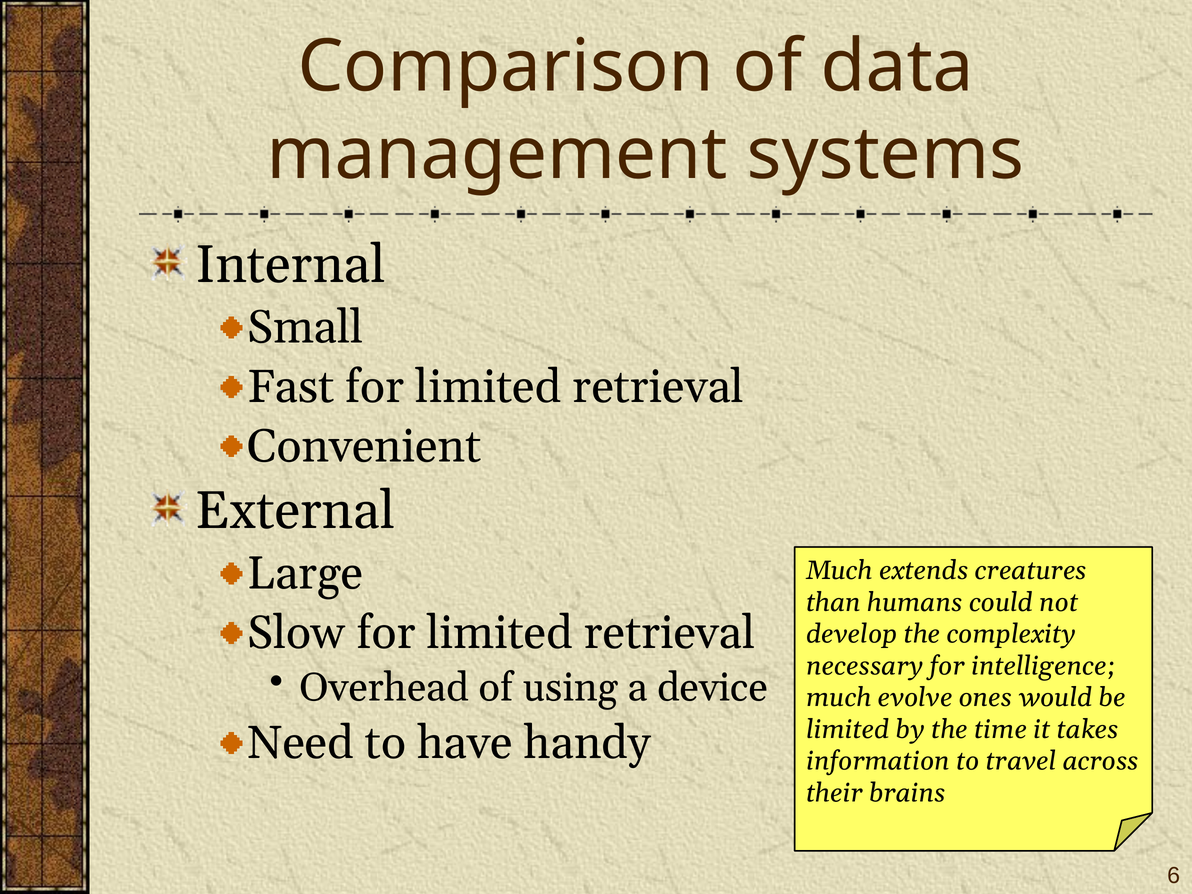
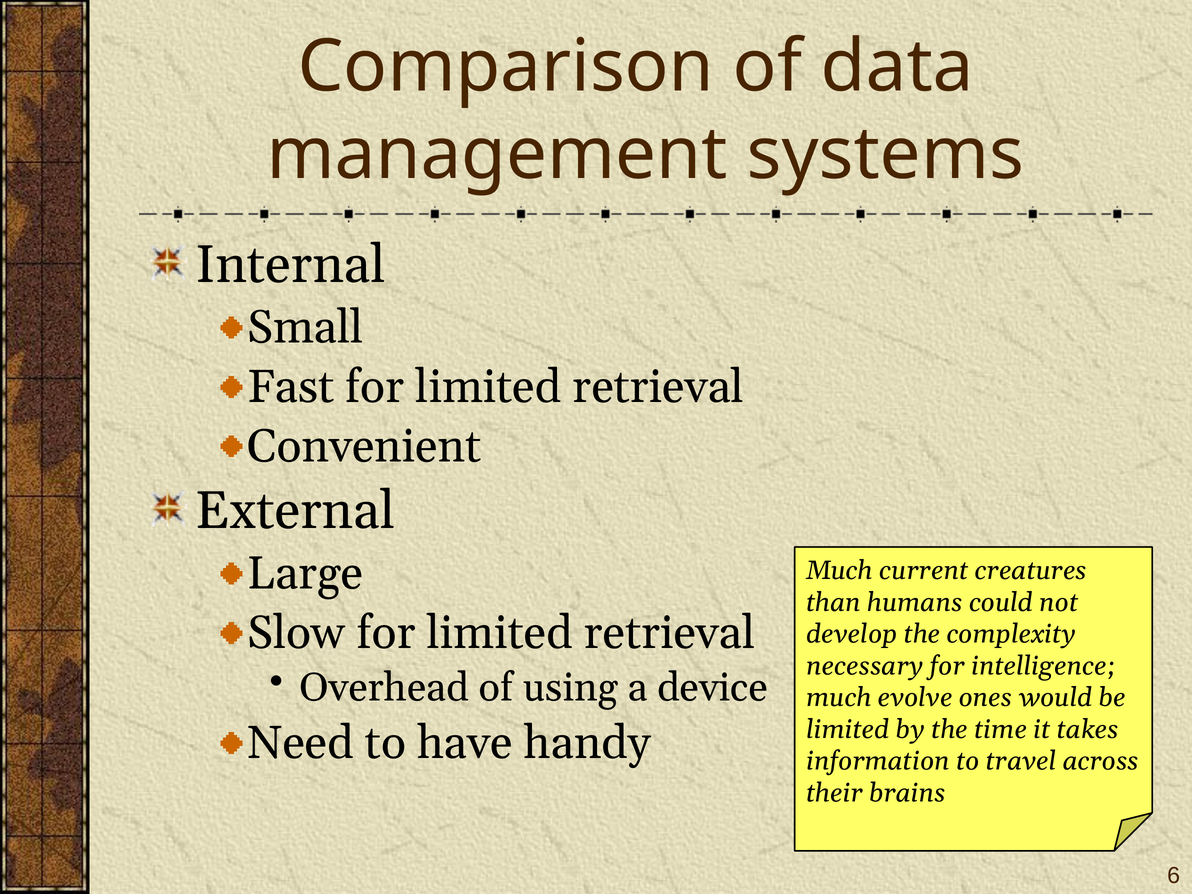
extends: extends -> current (924, 571)
